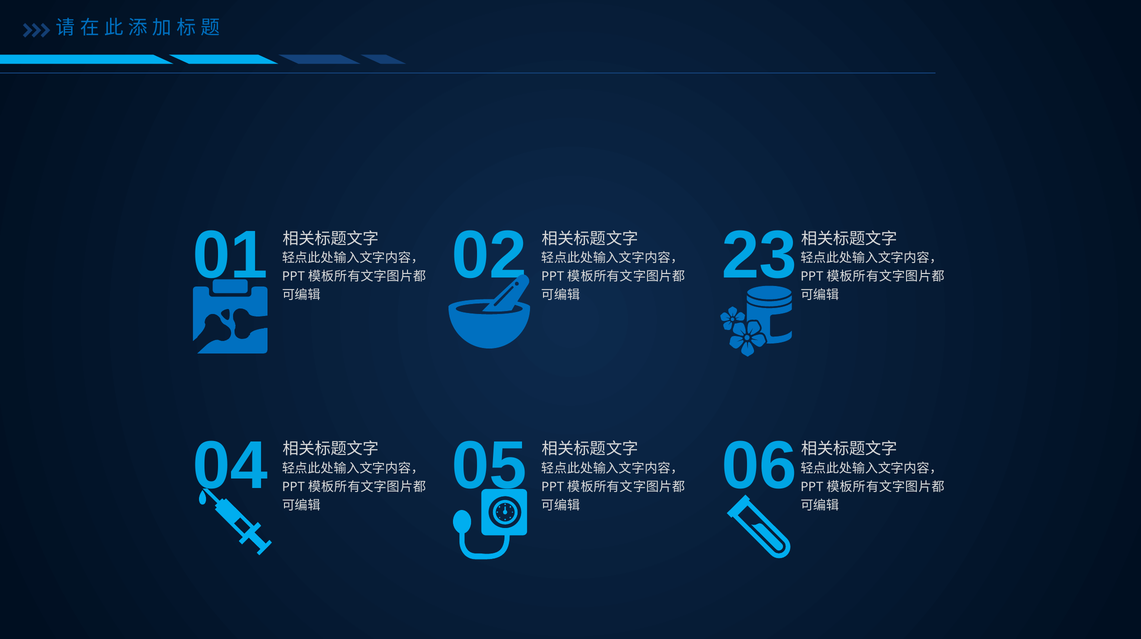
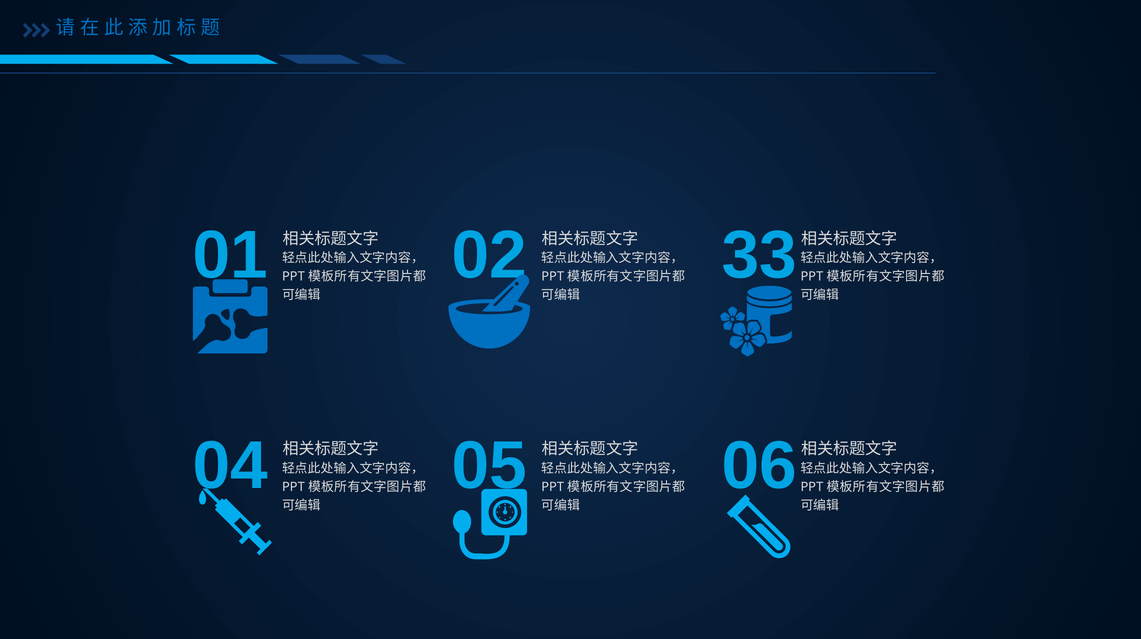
23: 23 -> 33 (759, 256)
